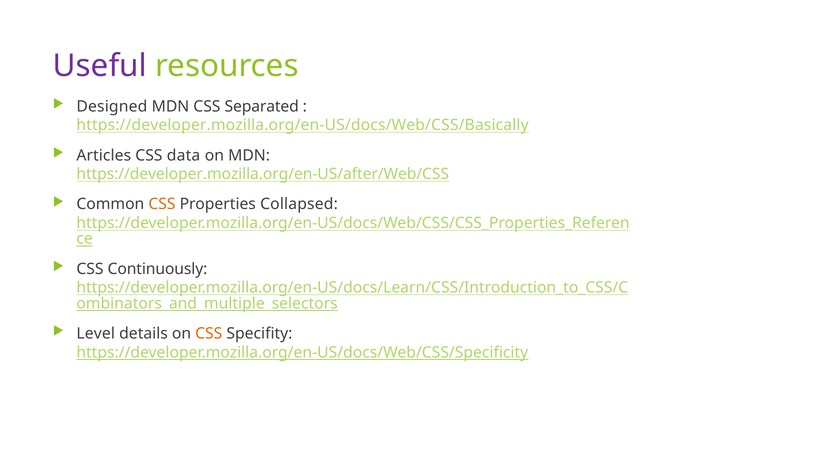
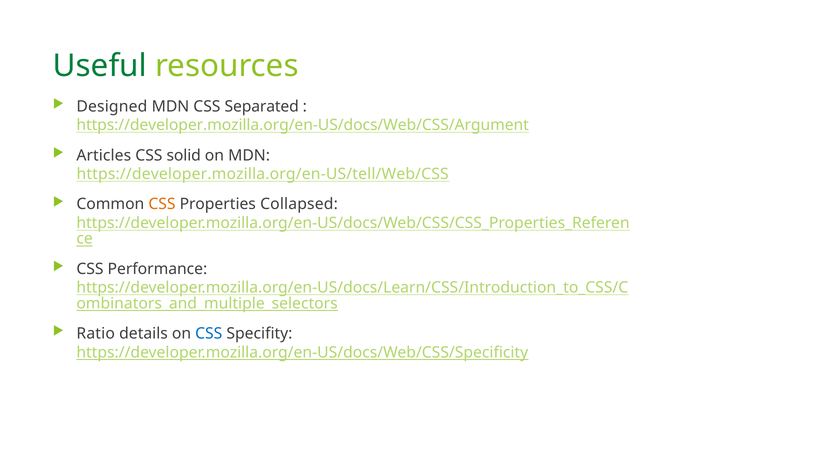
Useful colour: purple -> green (100, 66)
https://developer.mozilla.org/en-US/docs/Web/CSS/Basically: https://developer.mozilla.org/en-US/docs/Web/CSS/Basically -> https://developer.mozilla.org/en-US/docs/Web/CSS/Argument (303, 125)
data: data -> solid (184, 155)
https://developer.mozilla.org/en-US/after/Web/CSS: https://developer.mozilla.org/en-US/after/Web/CSS -> https://developer.mozilla.org/en-US/tell/Web/CSS (263, 174)
Continuously: Continuously -> Performance (157, 269)
Level: Level -> Ratio (96, 334)
CSS colour: orange -> blue (209, 334)
